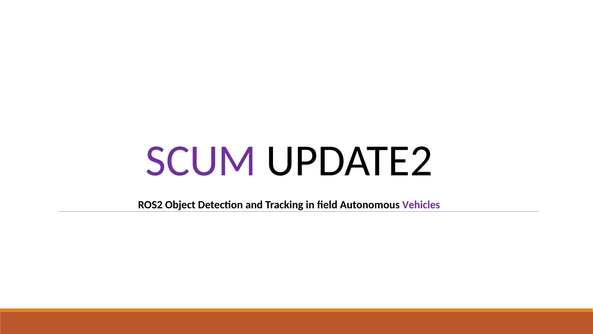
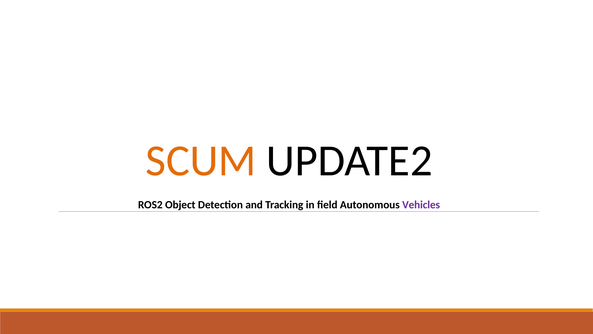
SCUM colour: purple -> orange (201, 161)
